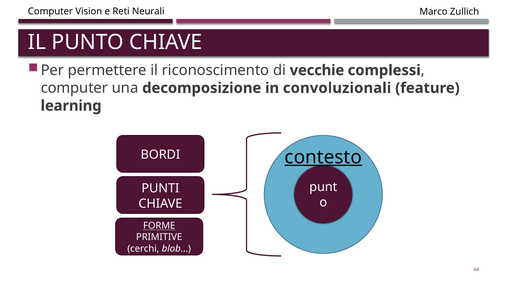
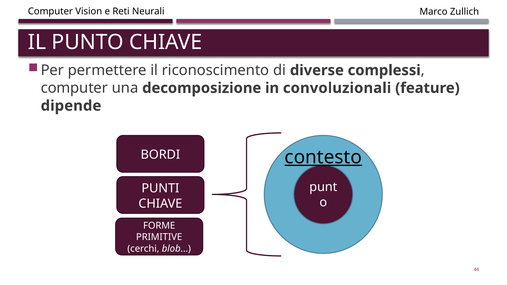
vecchie: vecchie -> diverse (317, 70)
learning: learning -> dipende (71, 106)
FORME underline: present -> none (159, 226)
